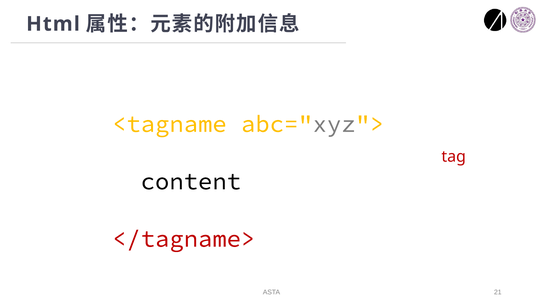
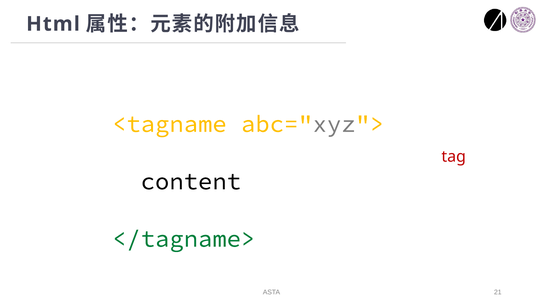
</tagname> colour: red -> green (184, 238)
